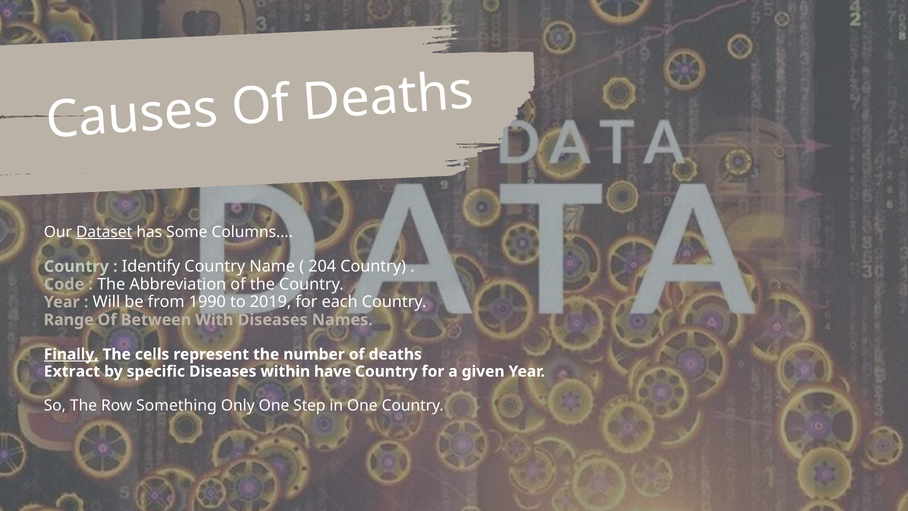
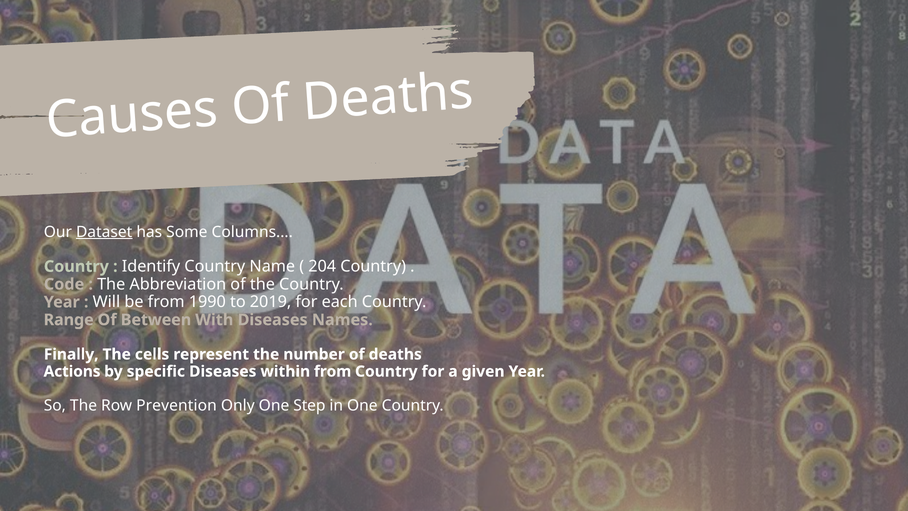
Finally underline: present -> none (71, 354)
Extract: Extract -> Actions (72, 371)
within have: have -> from (333, 371)
Something: Something -> Prevention (176, 405)
